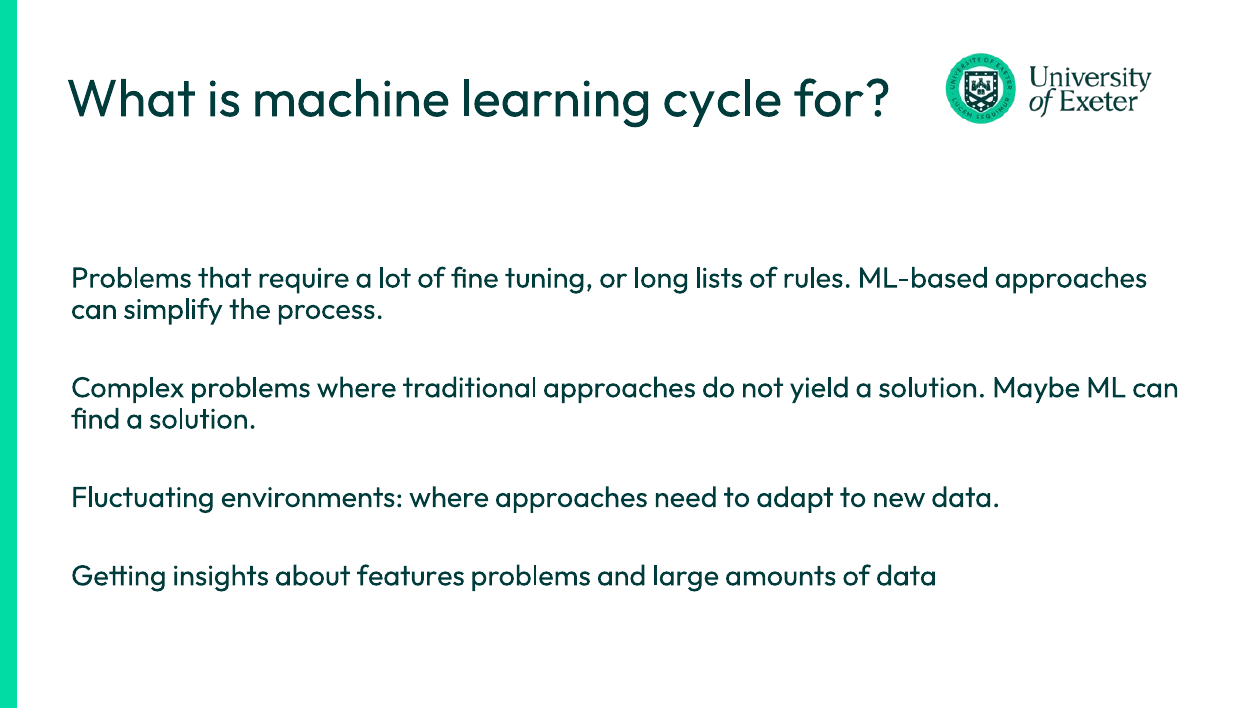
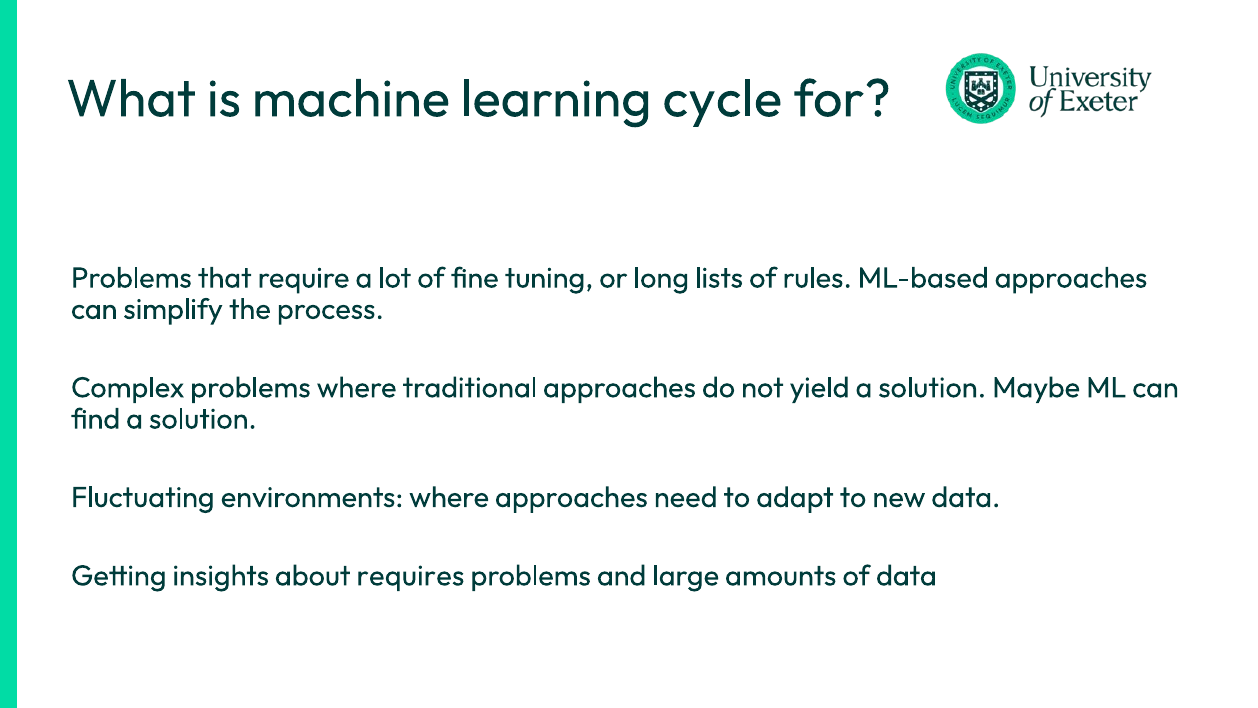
features: features -> requires (410, 576)
